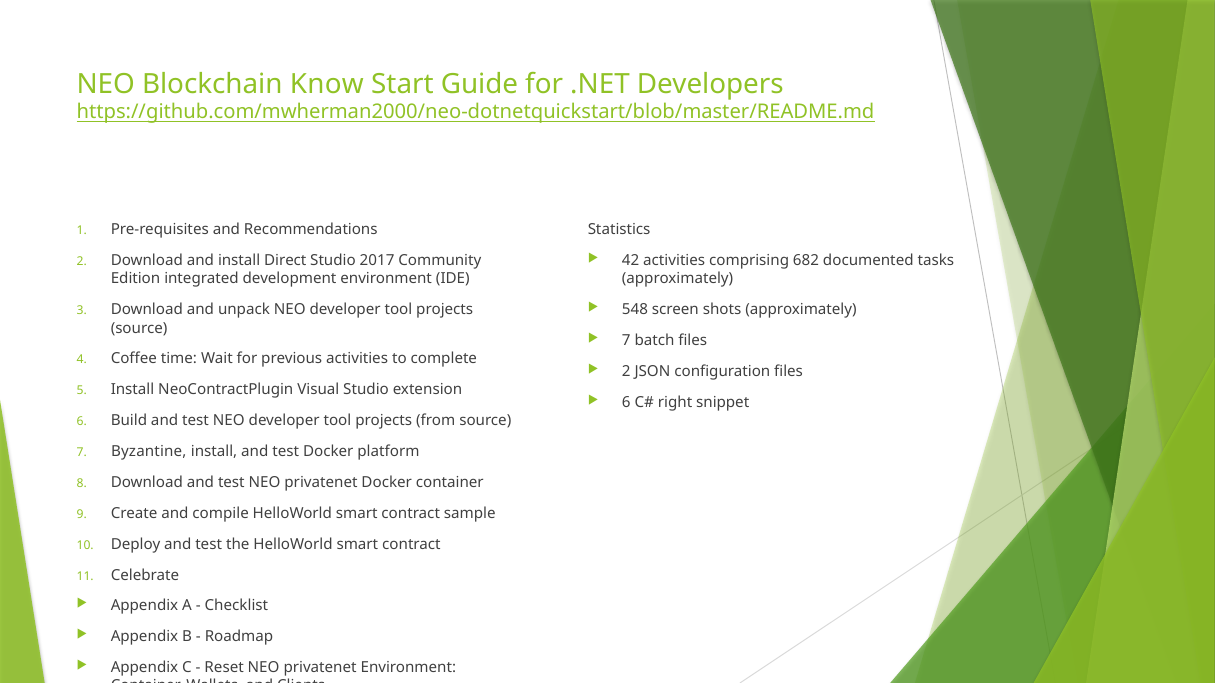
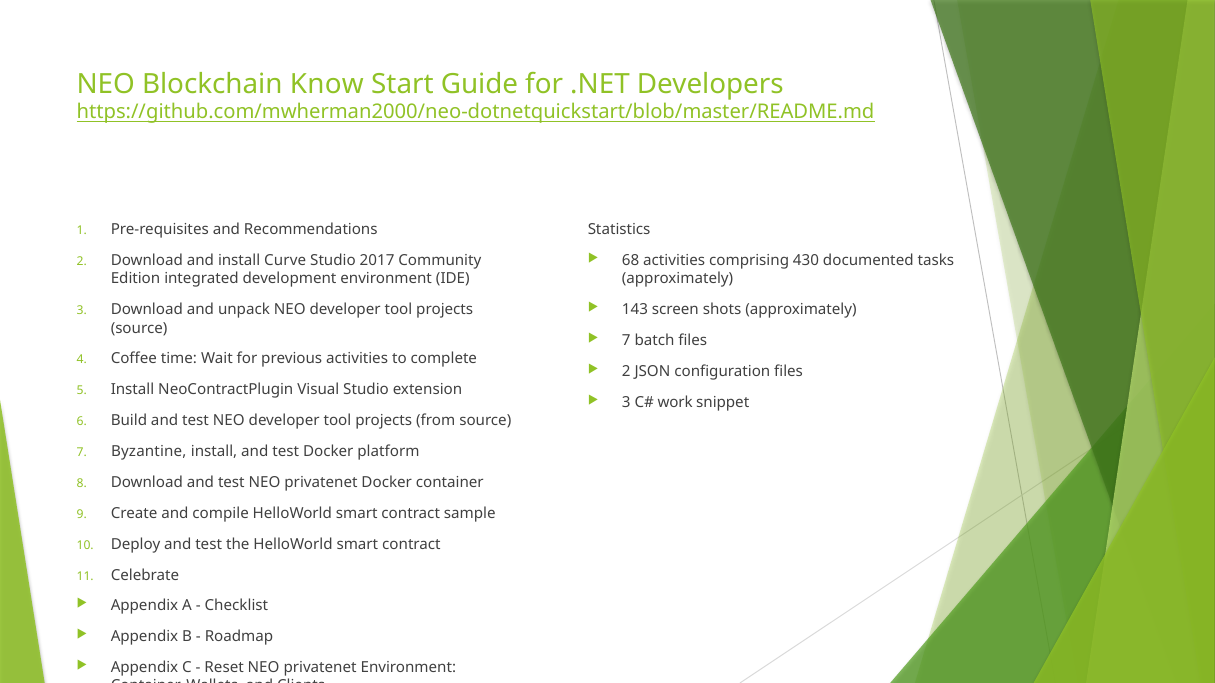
42: 42 -> 68 (631, 261)
682: 682 -> 430 (806, 261)
Direct: Direct -> Curve (285, 261)
548: 548 -> 143 (635, 310)
6: 6 -> 3 (626, 403)
right: right -> work (675, 403)
